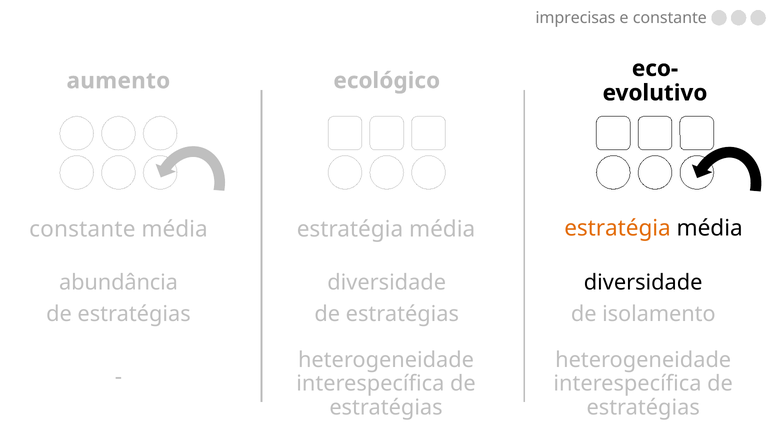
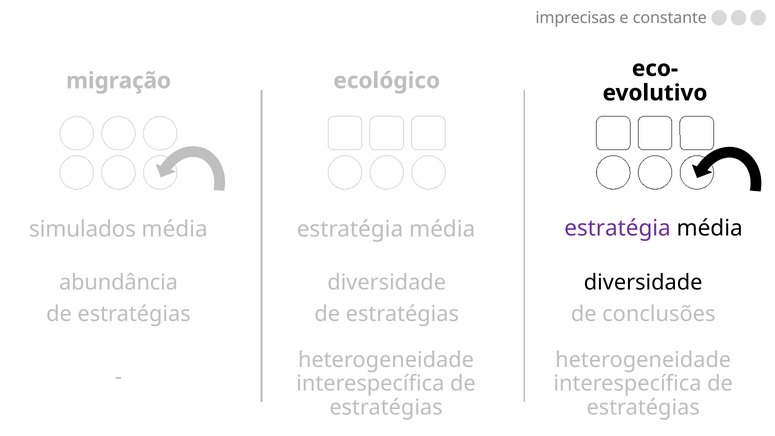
aumento: aumento -> migração (119, 81)
constante: constante -> simulados (83, 229)
estratégia colour: orange -> purple (618, 228)
isolamento: isolamento -> conclusões (659, 314)
